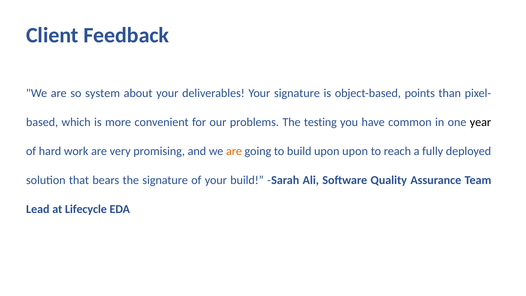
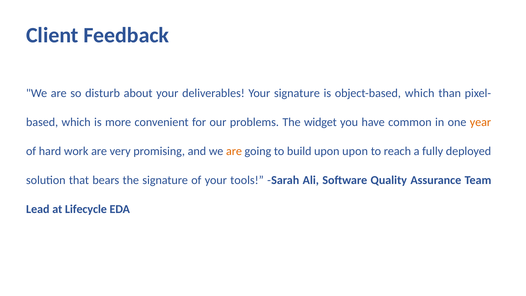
system: system -> disturb (103, 93)
object-based points: points -> which (420, 93)
testing: testing -> widget (320, 122)
year colour: black -> orange (480, 122)
your build: build -> tools (247, 180)
